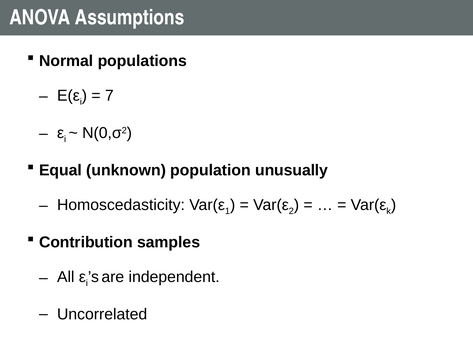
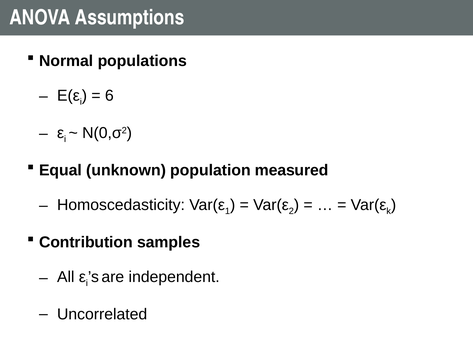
7: 7 -> 6 (109, 96)
unusually: unusually -> measured (292, 170)
